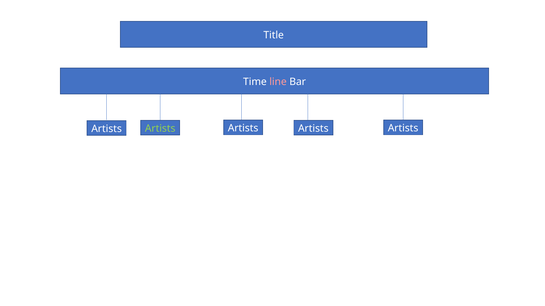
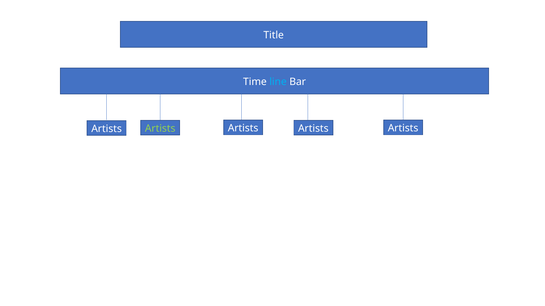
line colour: pink -> light blue (278, 82)
